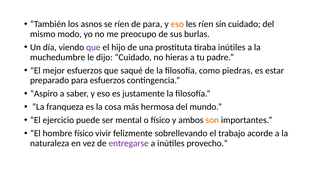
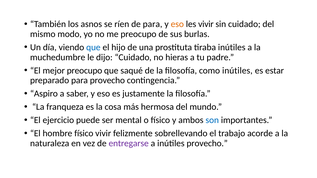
les ríen: ríen -> vivir (206, 24)
que colour: purple -> blue (93, 47)
mejor esfuerzos: esfuerzos -> preocupo (85, 71)
como piedras: piedras -> inútiles (237, 71)
para esfuerzos: esfuerzos -> provecho (107, 81)
son colour: orange -> blue (212, 120)
